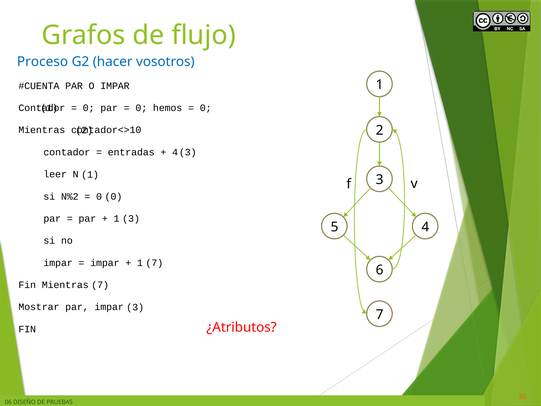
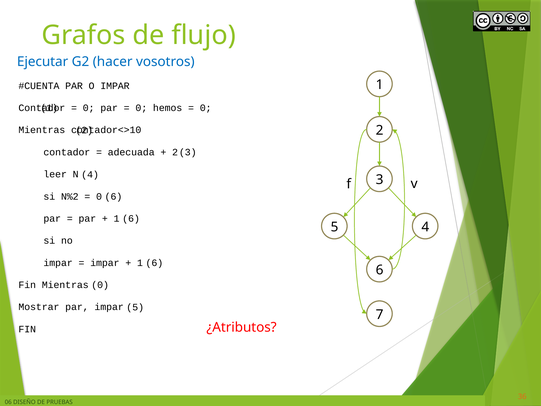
Proceso: Proceso -> Ejecutar (43, 62)
entradas: entradas -> adecuada (131, 152)
4: 4 -> 2 (175, 152)
1: 1 -> 4 (90, 174)
0: 0 -> 6 (113, 196)
3: 3 -> 6 (131, 219)
7: 7 -> 6 (154, 263)
7: 7 -> 0 (100, 285)
3: 3 -> 5 (135, 307)
